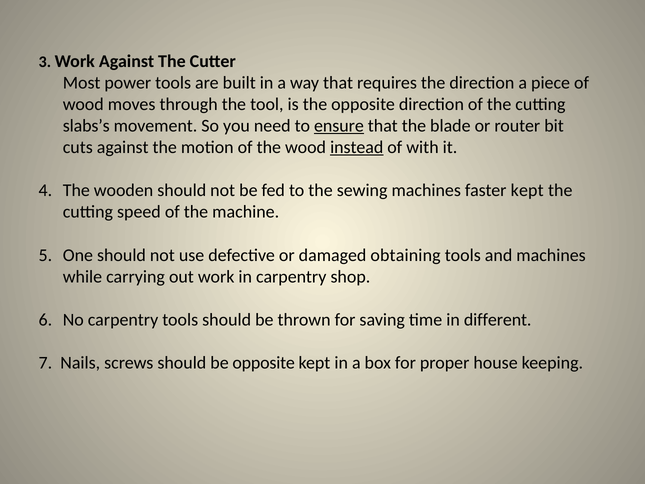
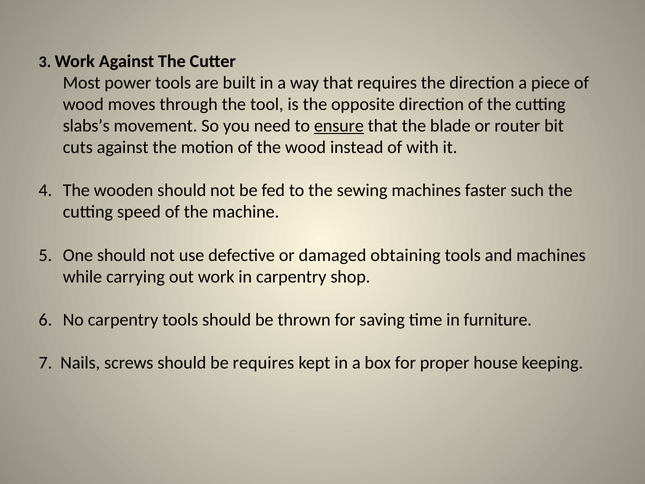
instead underline: present -> none (357, 147)
faster kept: kept -> such (527, 190)
different: different -> furniture (498, 319)
be opposite: opposite -> requires (263, 362)
